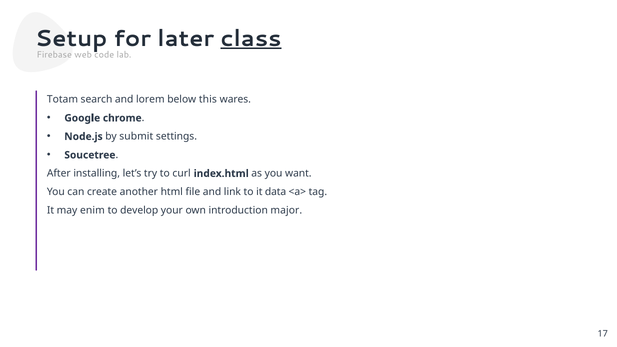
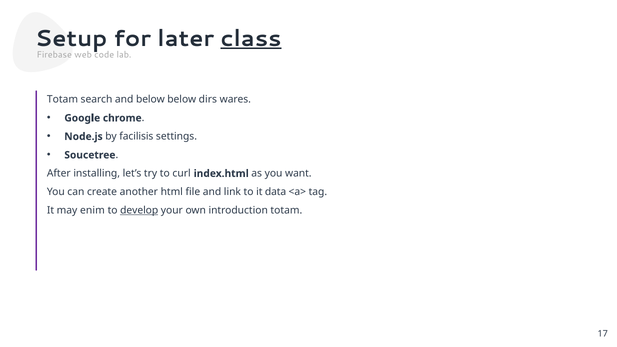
and lorem: lorem -> below (150, 100)
this: this -> dirs (208, 100)
submit: submit -> facilisis (136, 137)
develop underline: none -> present (139, 211)
introduction major: major -> totam (286, 211)
